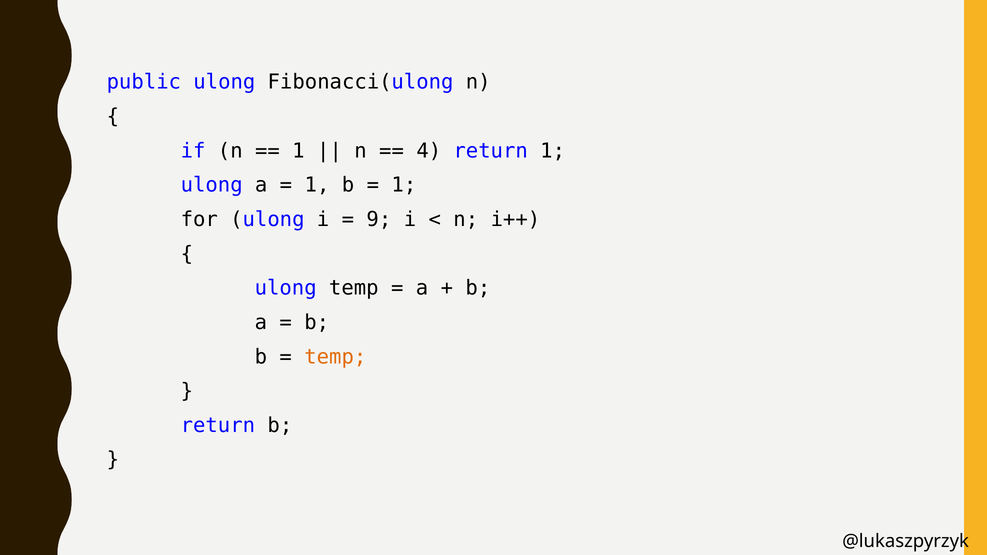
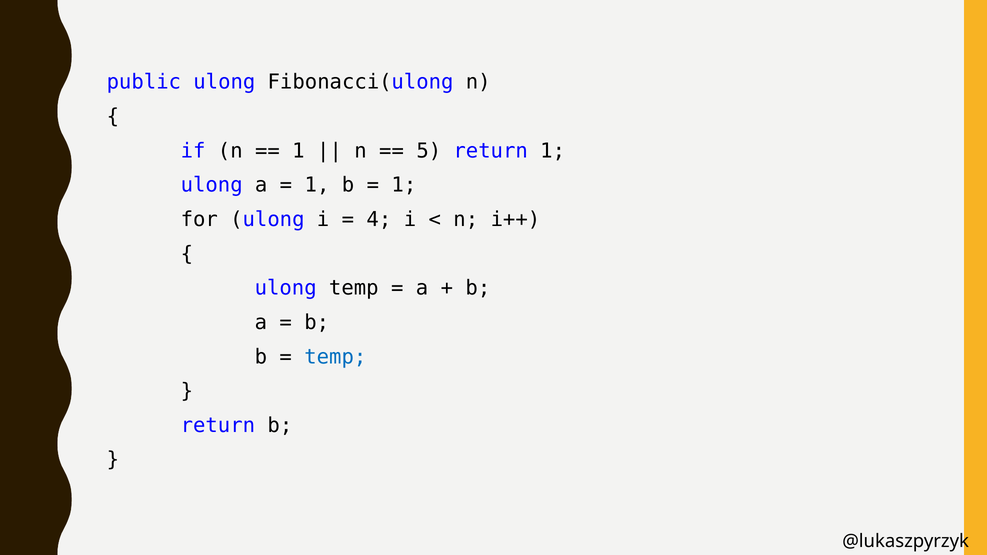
4: 4 -> 5 (429, 151)
9: 9 -> 4 (379, 220)
temp colour: orange -> blue (335, 357)
